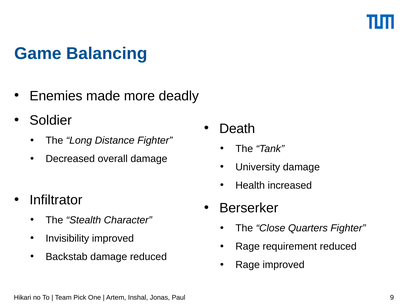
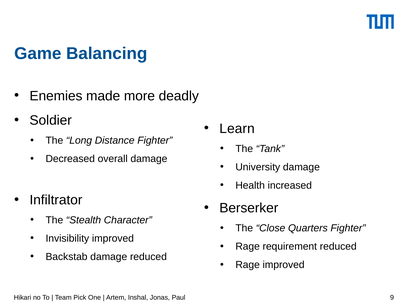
Death: Death -> Learn (237, 129)
